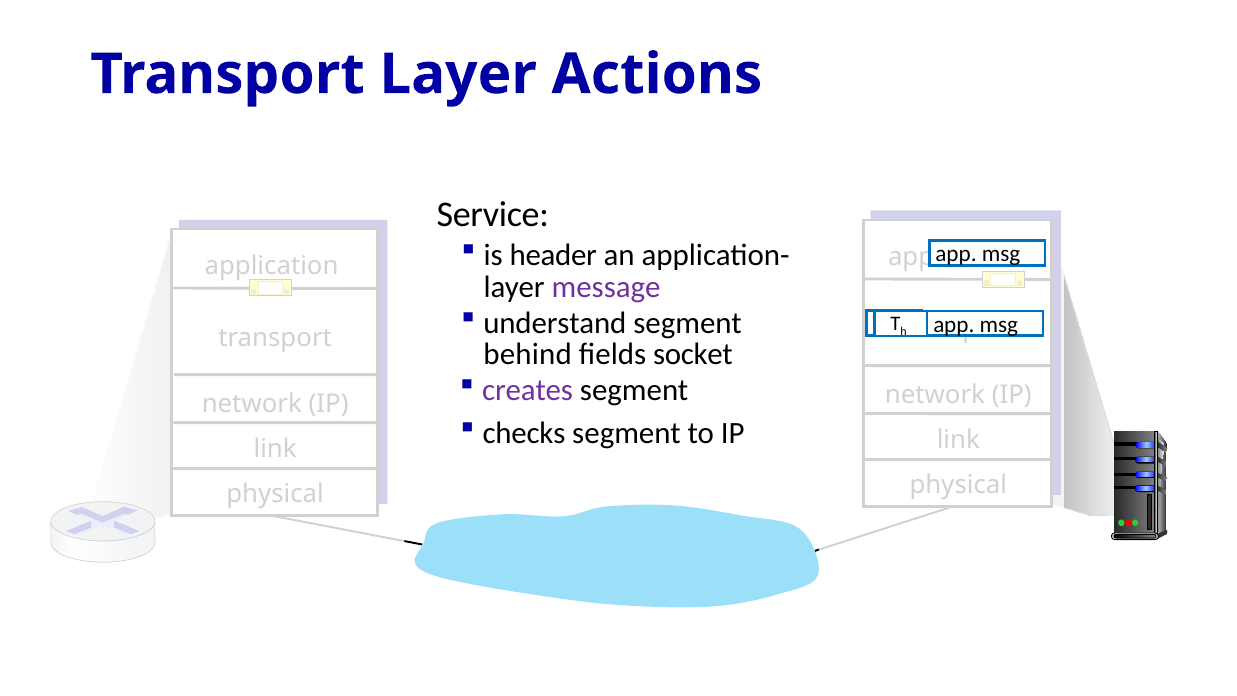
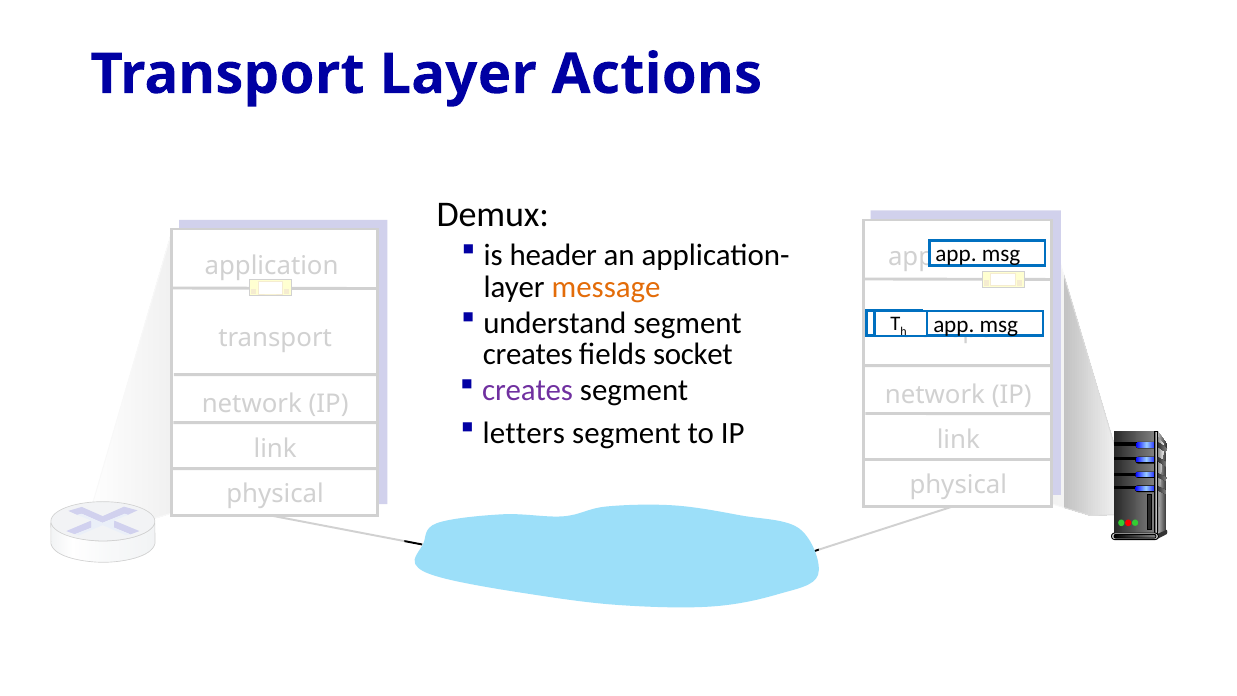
Service: Service -> Demux (493, 214)
message colour: purple -> orange (606, 287)
behind: behind -> creates (528, 355)
checks: checks -> letters (524, 434)
